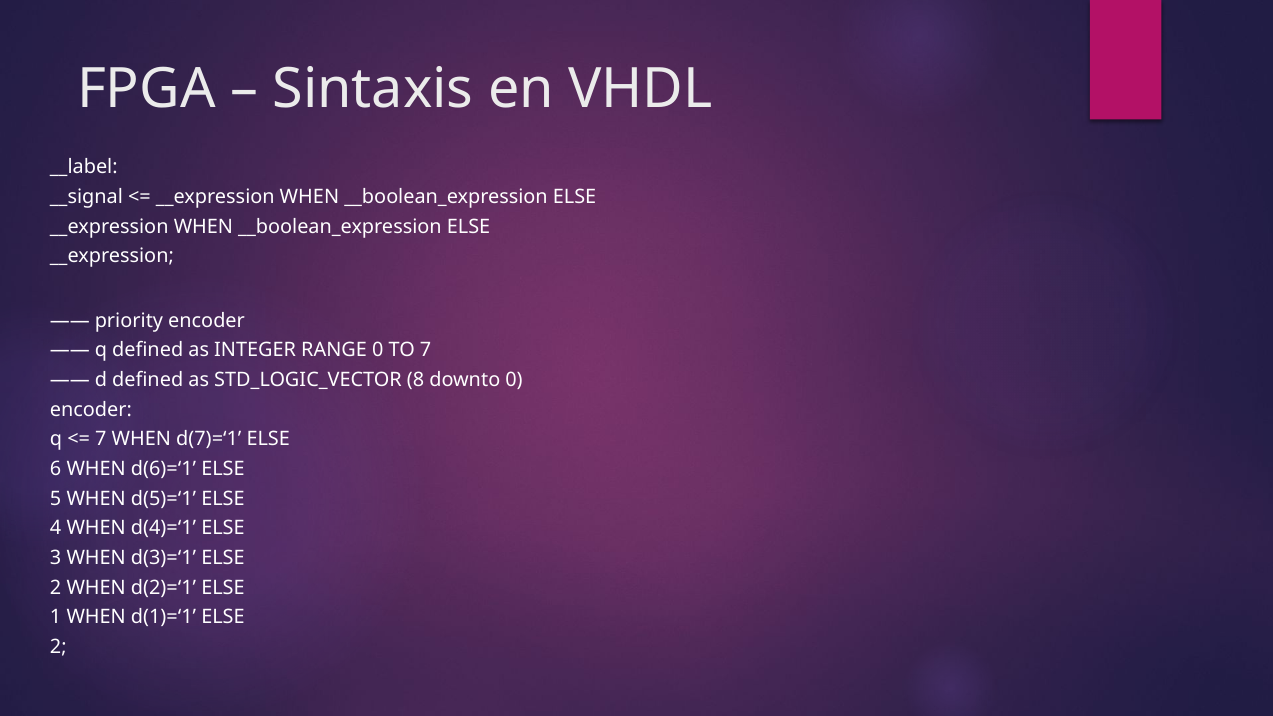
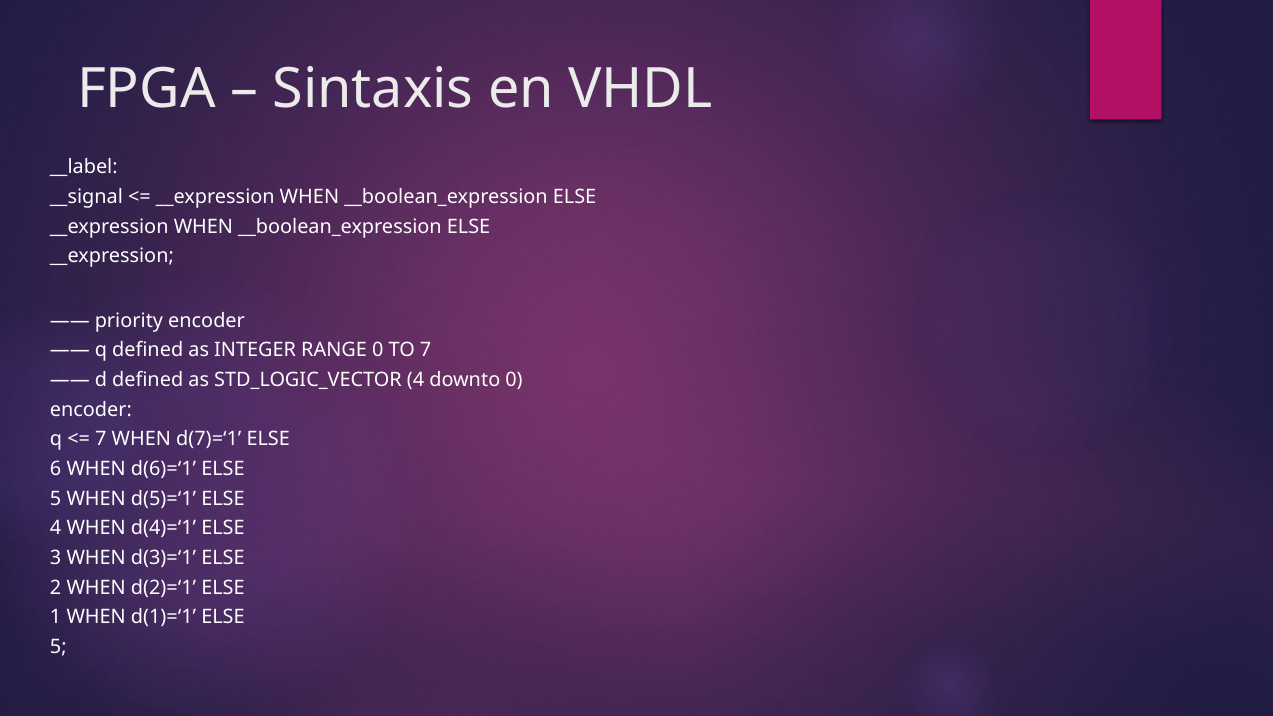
STD_LOGIC_VECTOR 8: 8 -> 4 (416, 380)
2: 2 -> 5 (58, 647)
